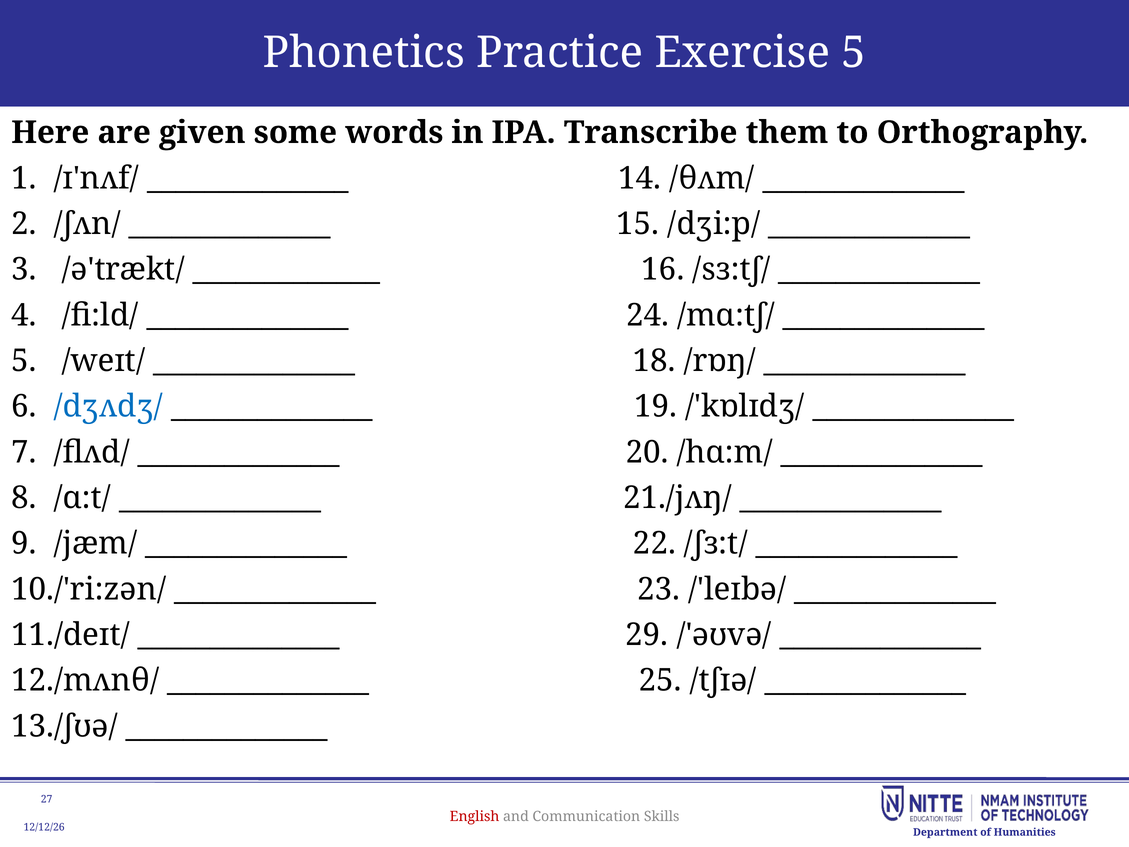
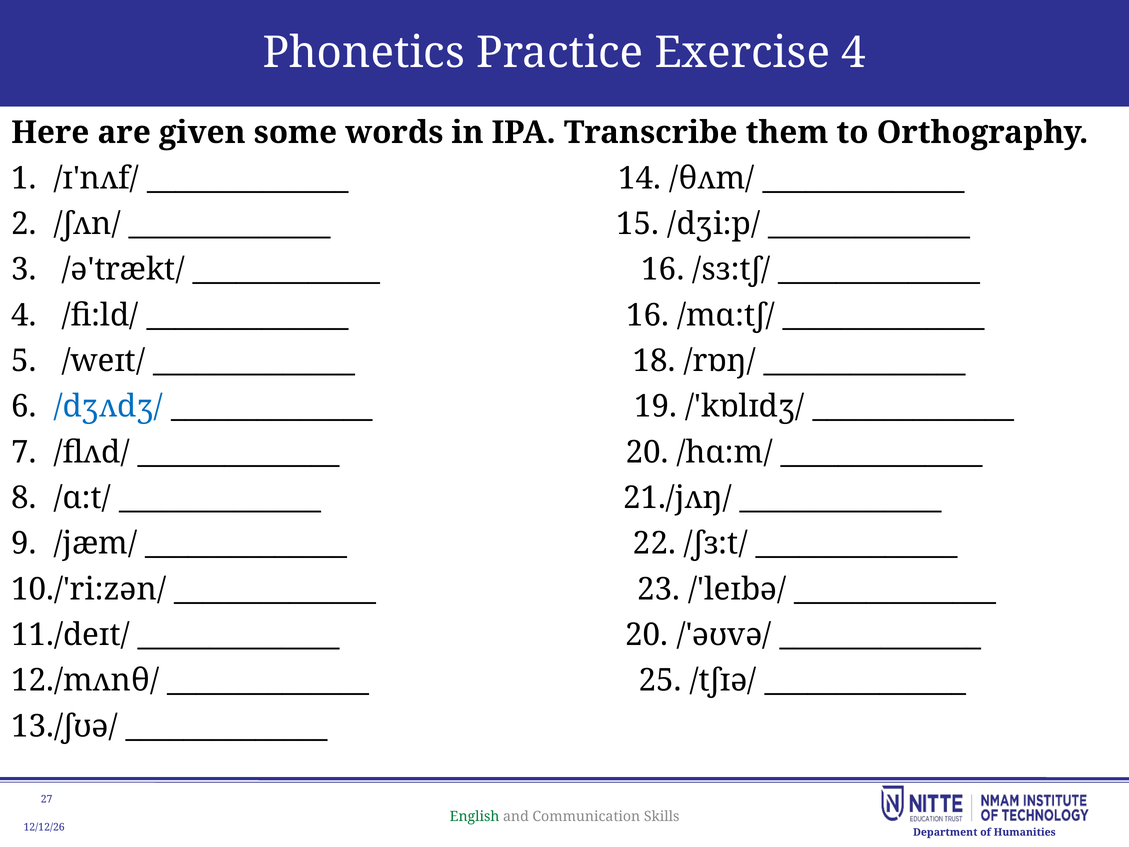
Exercise 5: 5 -> 4 (854, 53)
24: 24 -> 16 (648, 315)
29: 29 -> 20 (647, 635)
English colour: red -> green (475, 816)
